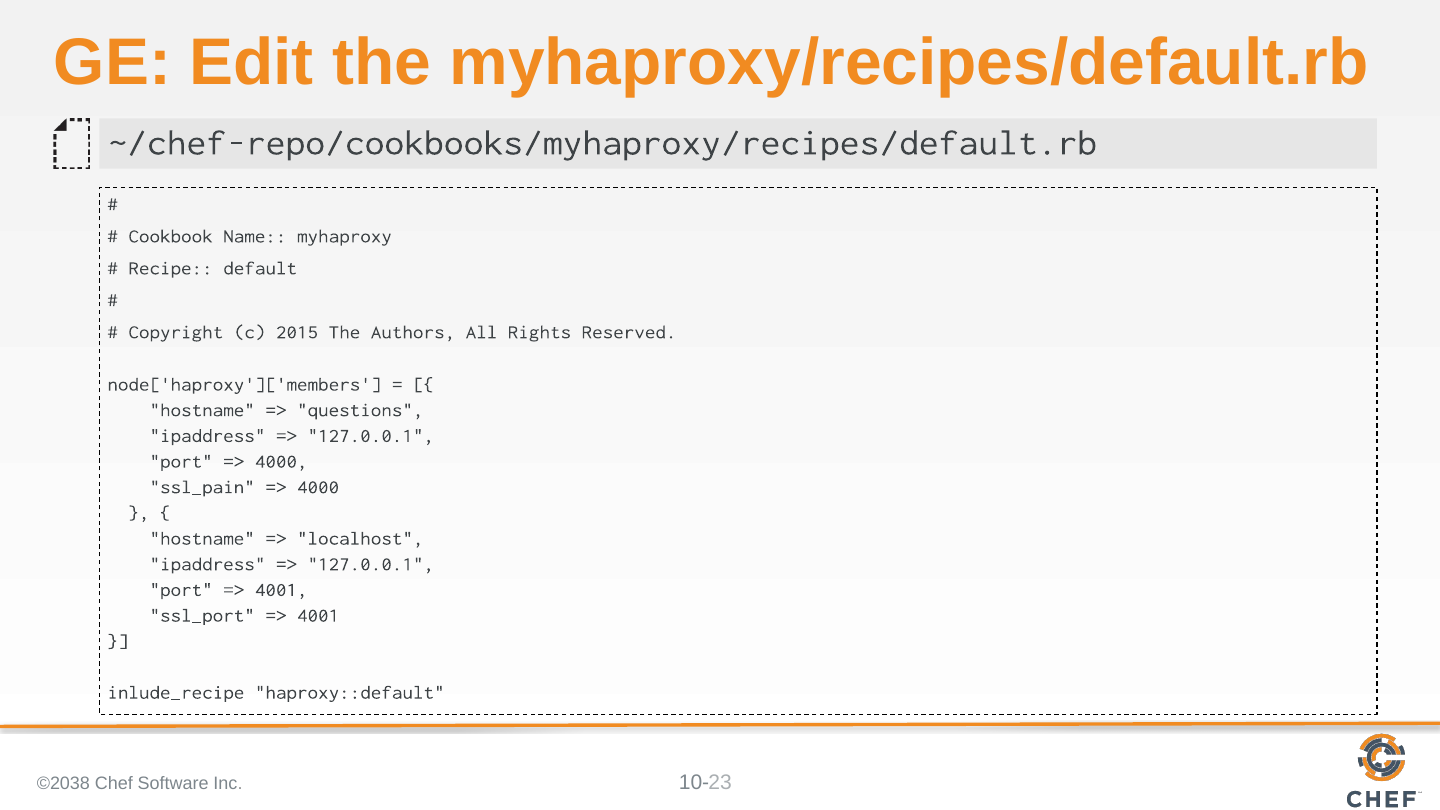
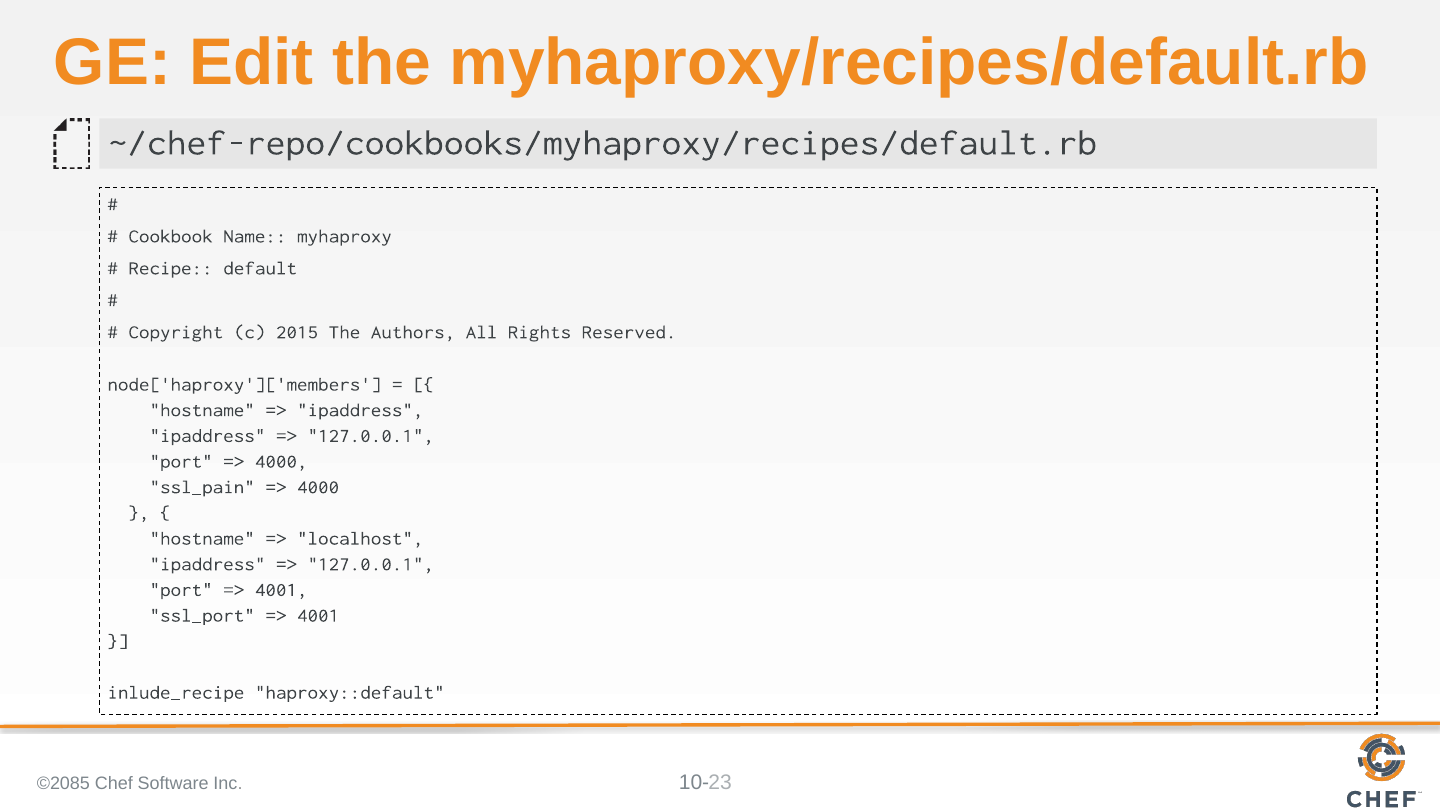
questions: questions -> ipaddress (360, 410)
©2038: ©2038 -> ©2085 (63, 784)
